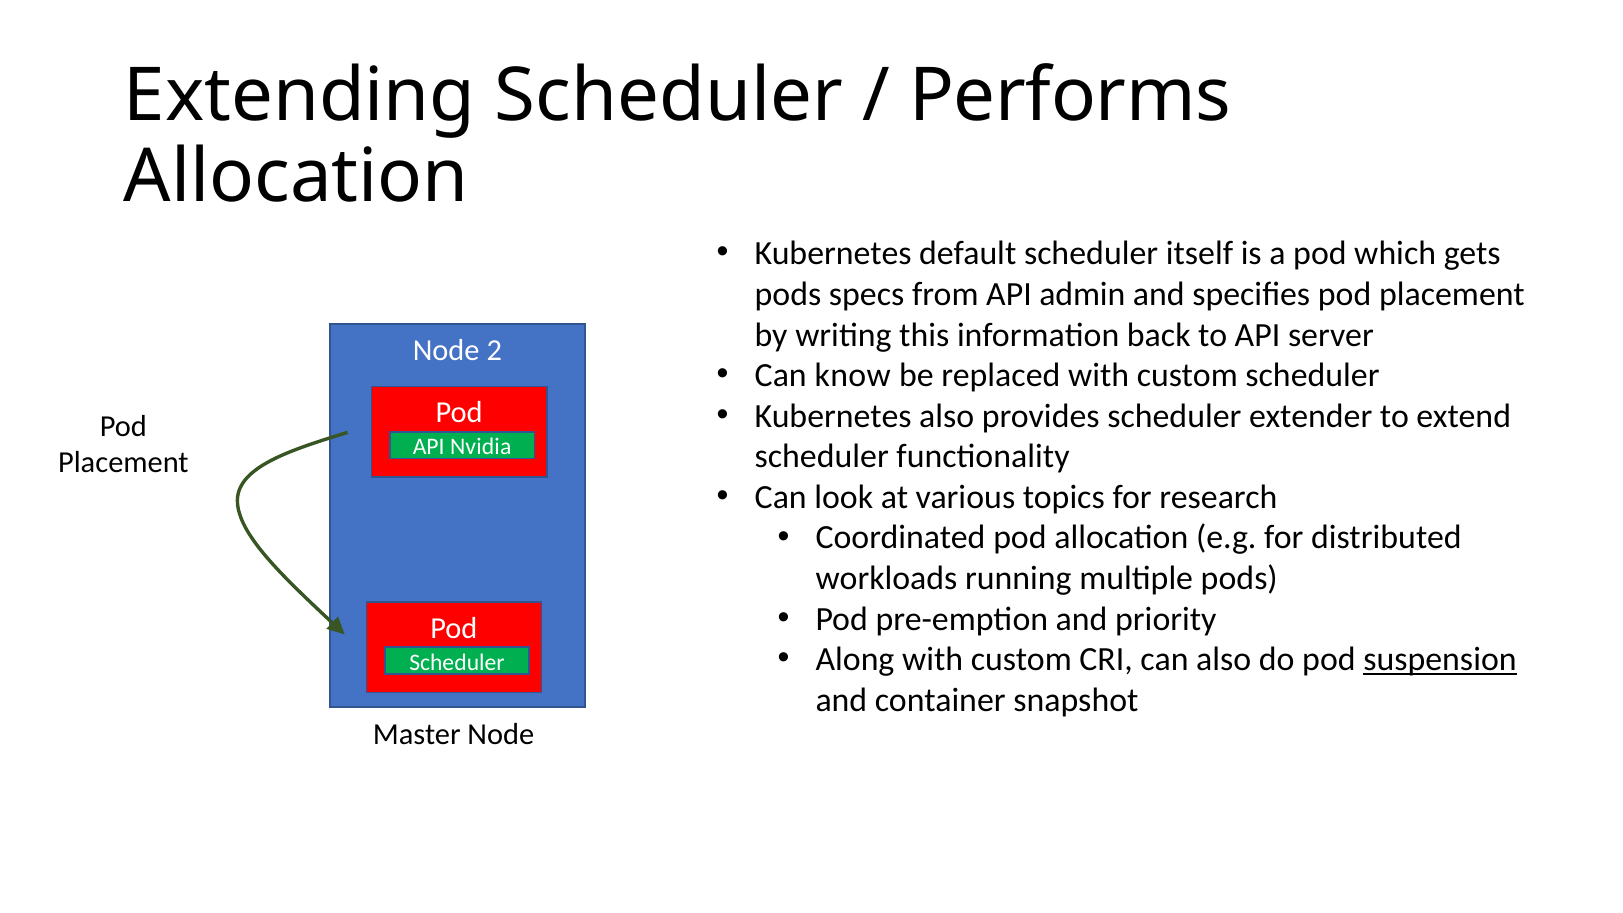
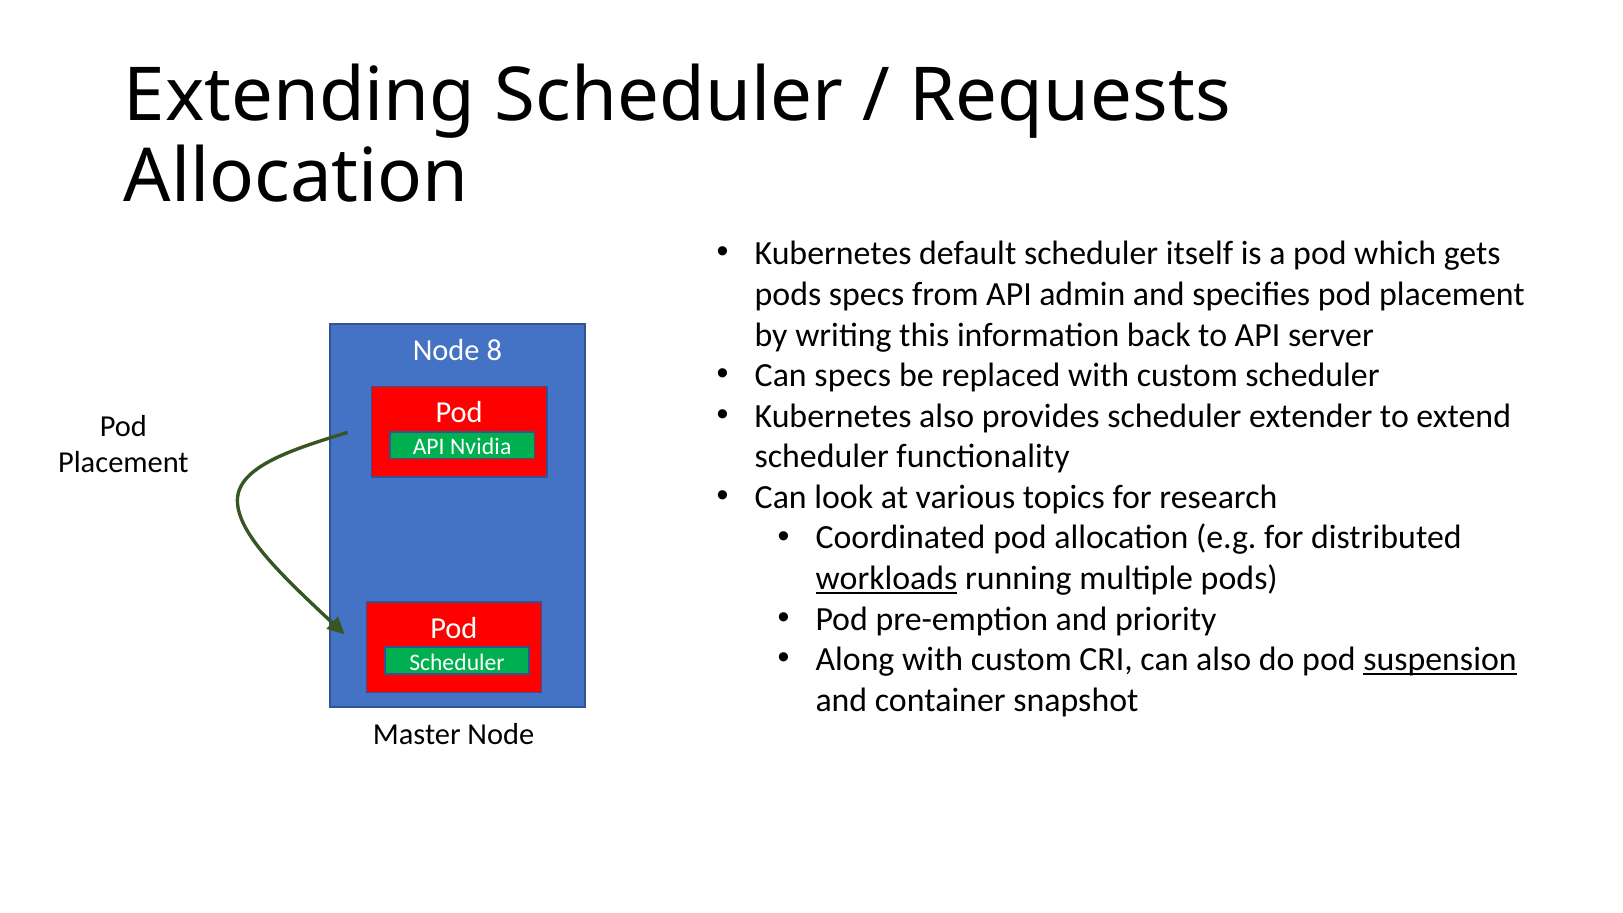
Performs: Performs -> Requests (1070, 96)
2: 2 -> 8 (494, 350)
Can know: know -> specs (853, 375)
workloads underline: none -> present (887, 578)
